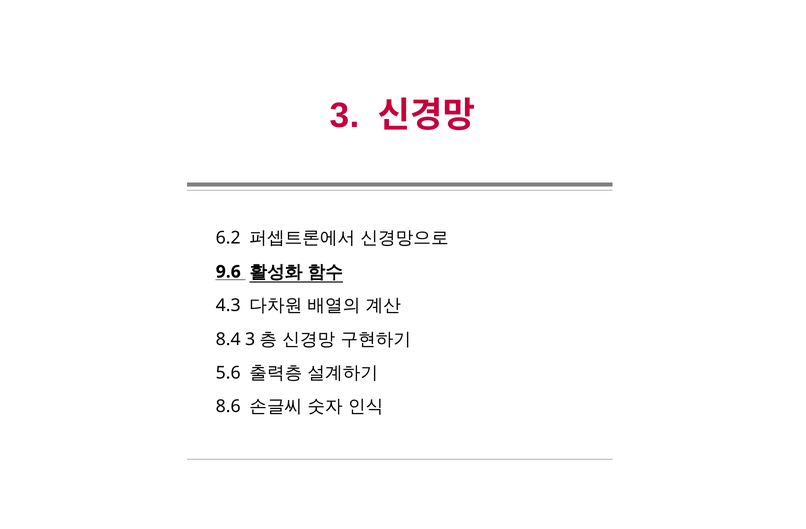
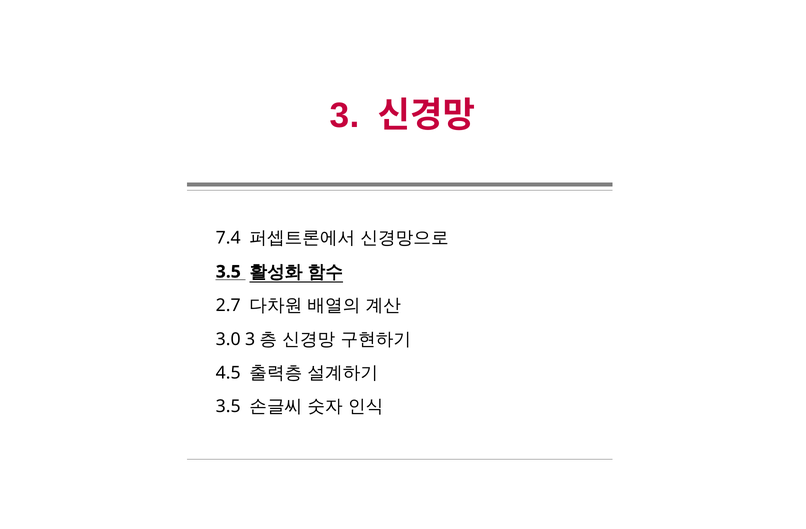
6.2: 6.2 -> 7.4 (228, 238)
9.6: 9.6 -> 3.5 (228, 272)
4.3: 4.3 -> 2.7 (228, 306)
8.4: 8.4 -> 3.0 (228, 339)
5.6: 5.6 -> 4.5 (228, 373)
8.6: 8.6 -> 3.5 (228, 407)
